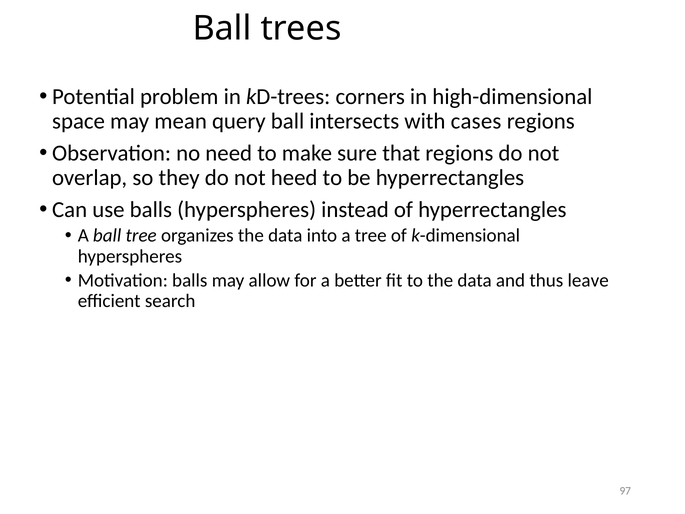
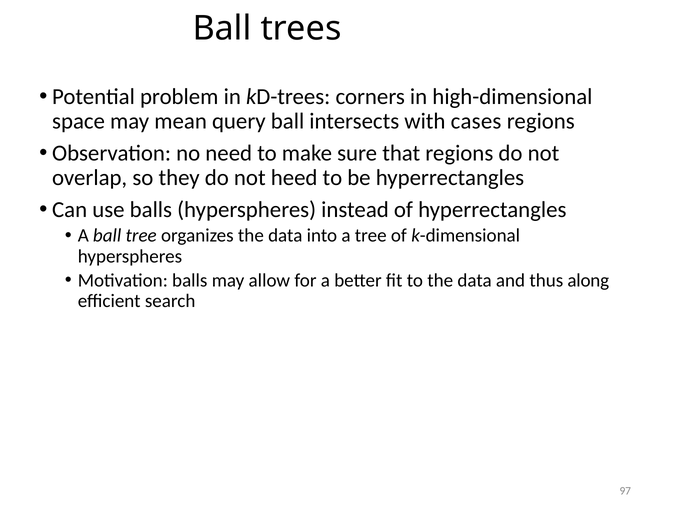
leave: leave -> along (588, 280)
